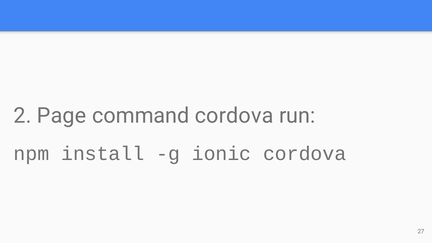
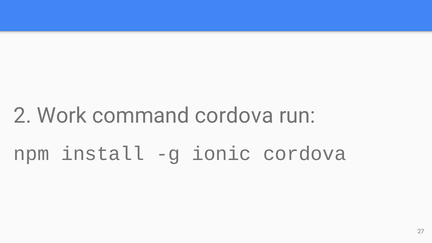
Page: Page -> Work (62, 116)
